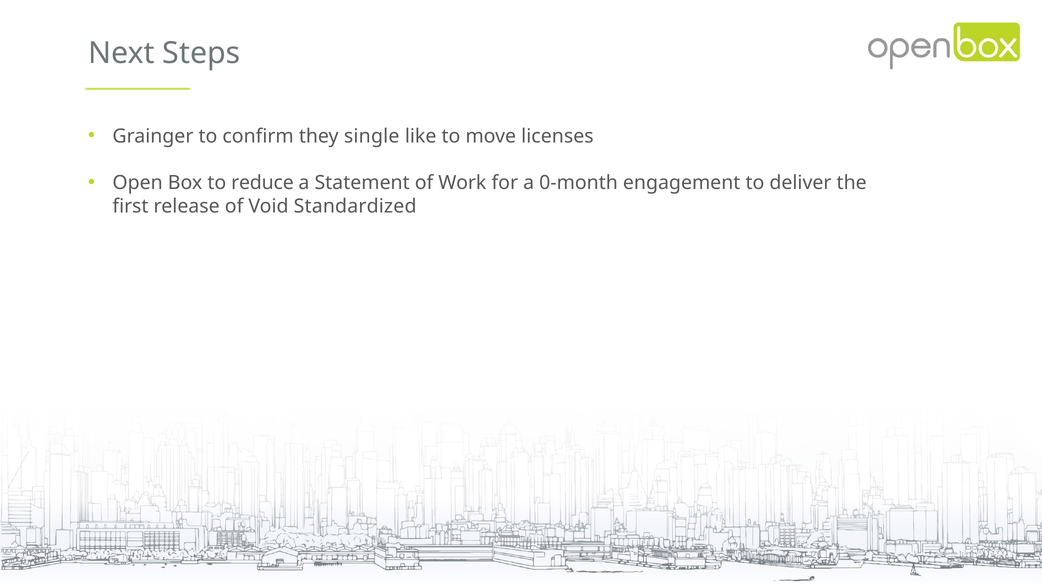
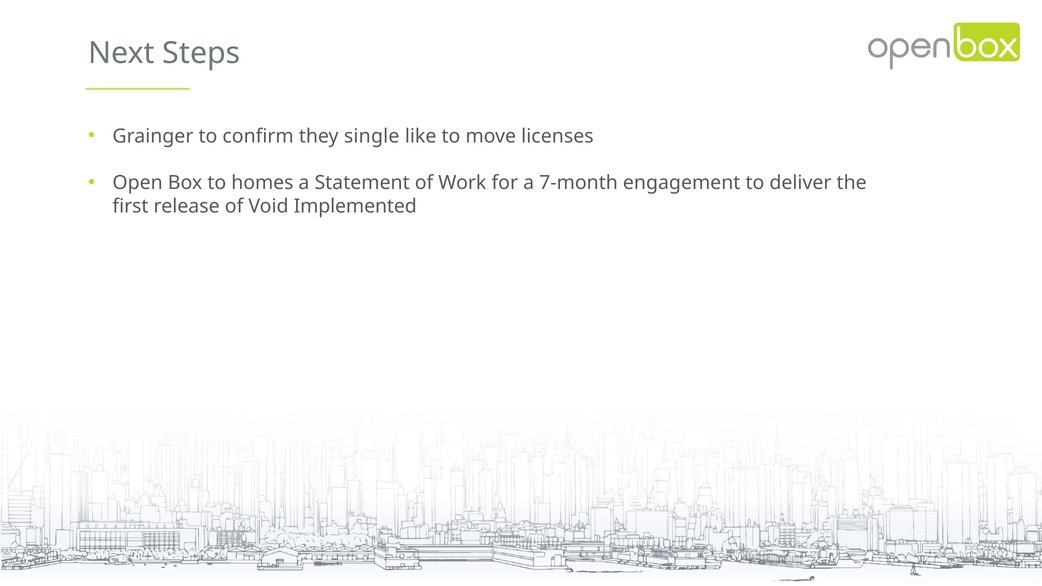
reduce: reduce -> homes (262, 183)
0-month: 0-month -> 7-month (579, 183)
Standardized: Standardized -> Implemented (355, 206)
